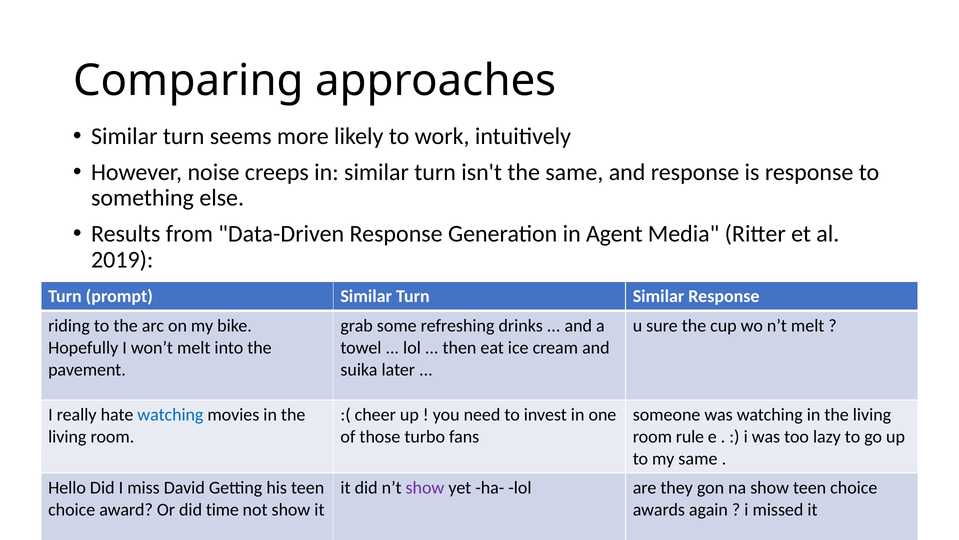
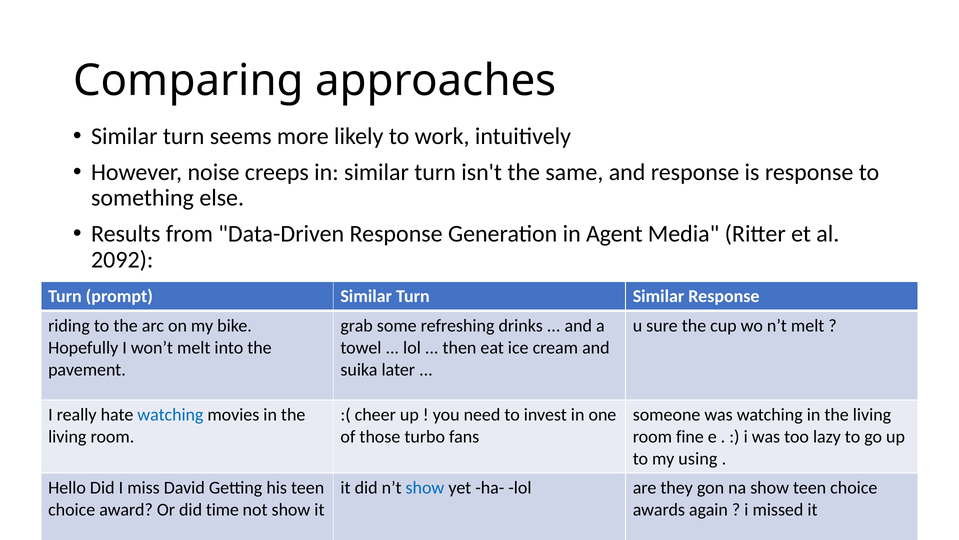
2019: 2019 -> 2092 (122, 260)
rule: rule -> fine (690, 436)
my same: same -> using (698, 458)
show colour: purple -> blue (425, 487)
